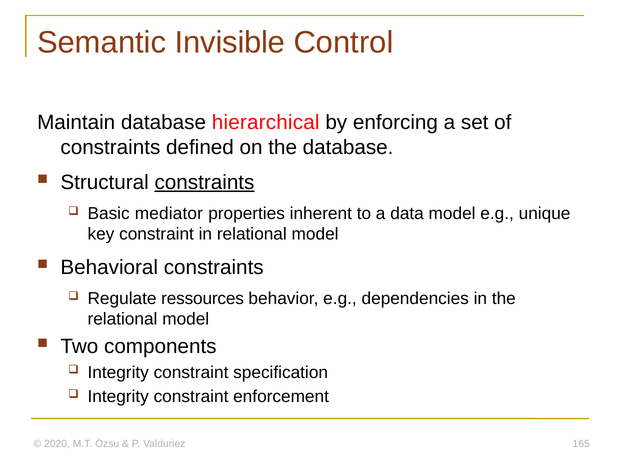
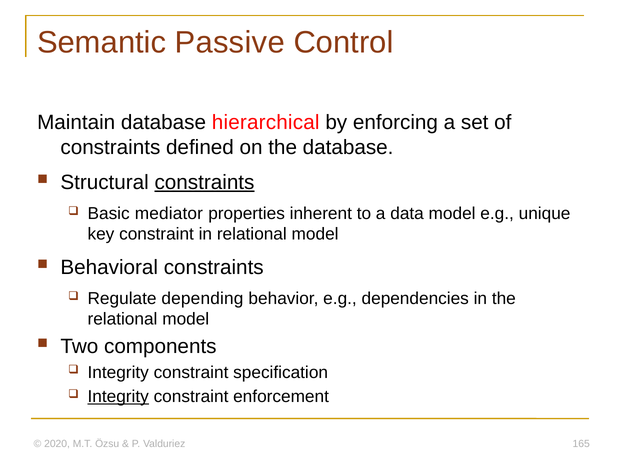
Invisible: Invisible -> Passive (230, 43)
ressources: ressources -> depending (202, 299)
Integrity underline: none -> present (118, 396)
